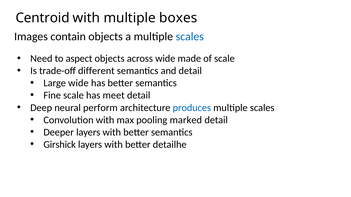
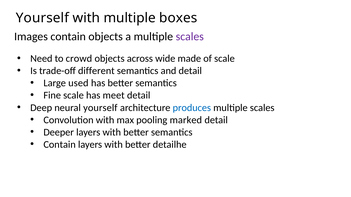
Centroid: Centroid -> Yourself (42, 18)
scales colour: blue -> purple (190, 37)
aspect: aspect -> crowd (79, 59)
Large wide: wide -> used (78, 83)
neural perform: perform -> yourself (100, 108)
Girshick: Girshick -> Contain (60, 145)
